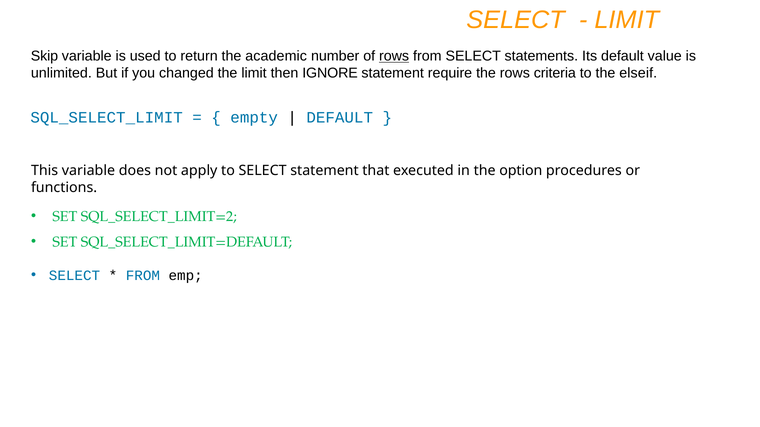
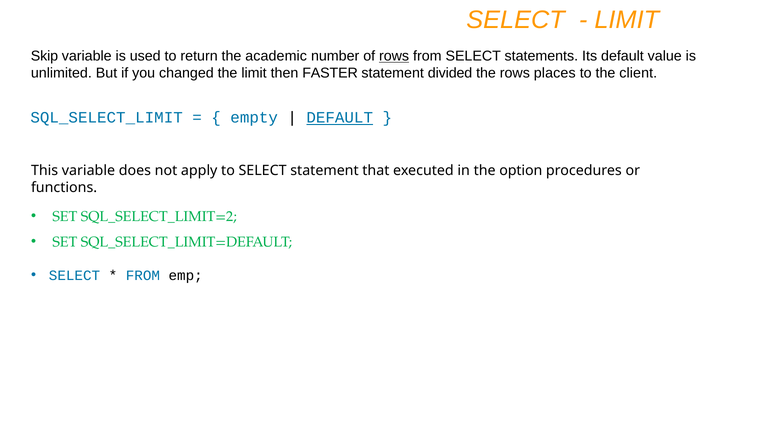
IGNORE: IGNORE -> FASTER (330, 73)
require: require -> divided (450, 73)
criteria: criteria -> places (555, 73)
elseif: elseif -> client (638, 73)
DEFAULT underline: none -> present (340, 118)
